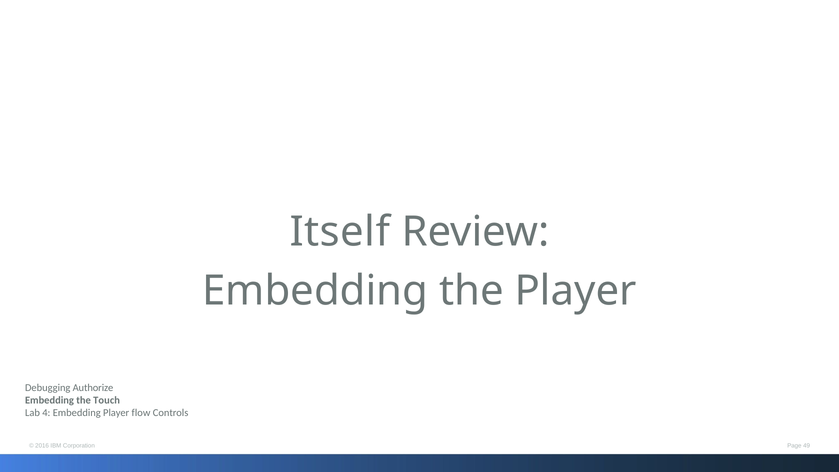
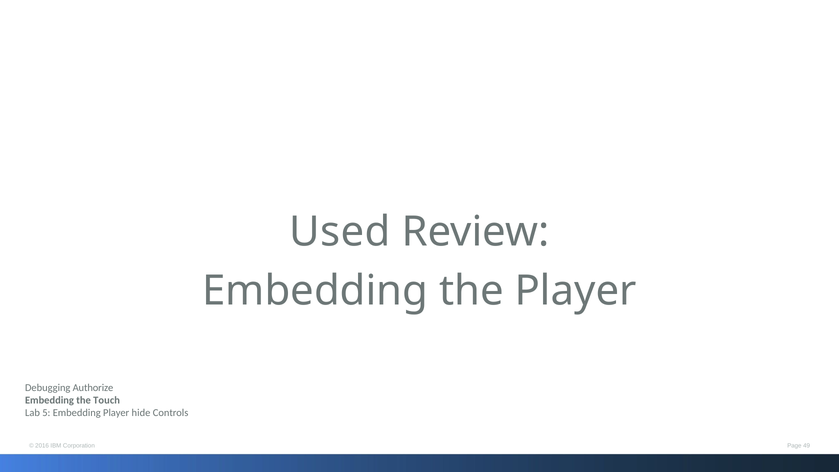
Itself: Itself -> Used (340, 232)
4: 4 -> 5 (46, 413)
flow: flow -> hide (141, 413)
